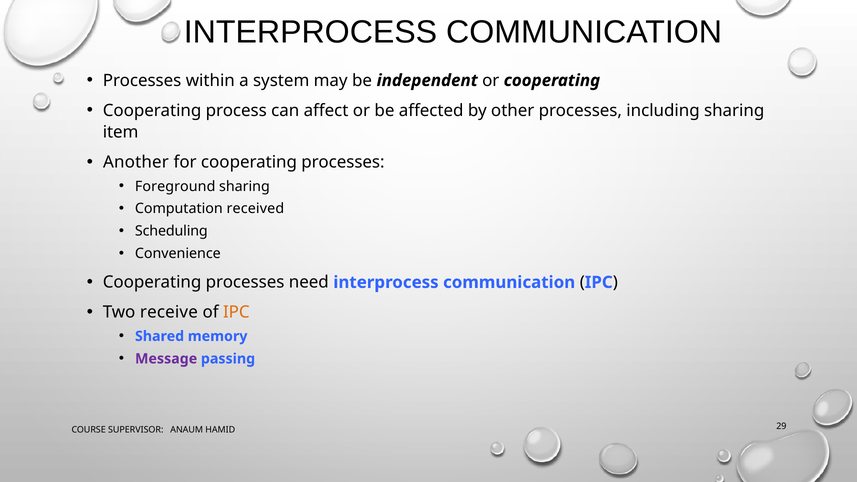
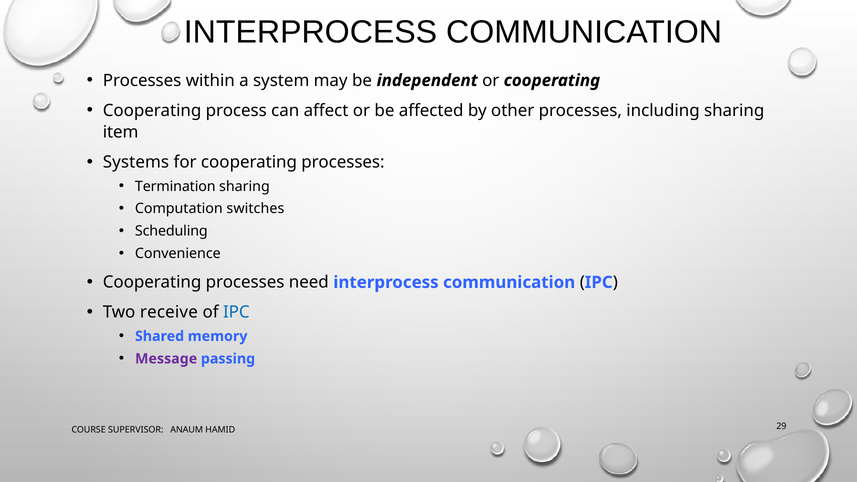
Another: Another -> Systems (136, 162)
Foreground: Foreground -> Termination (175, 186)
received: received -> switches (255, 209)
IPC colour: orange -> blue (236, 312)
